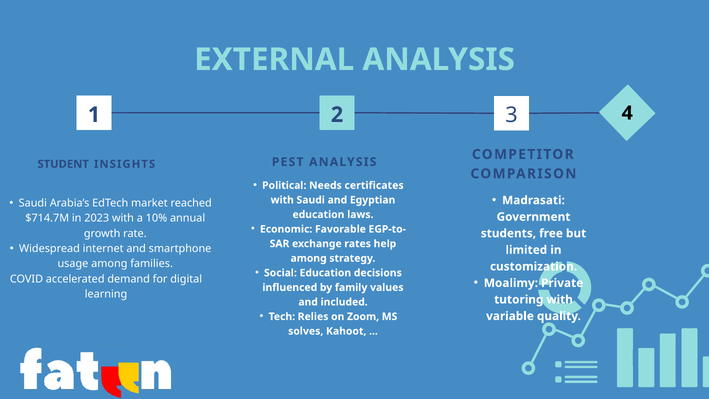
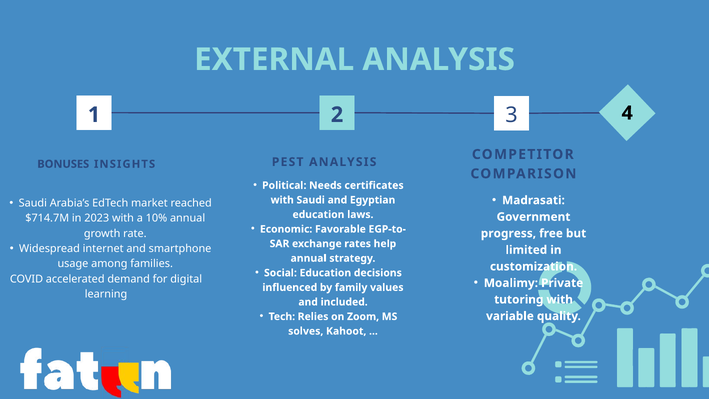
STUDENT: STUDENT -> BONUSES (63, 164)
students: students -> progress (508, 233)
among: among -> annual (309, 258)
